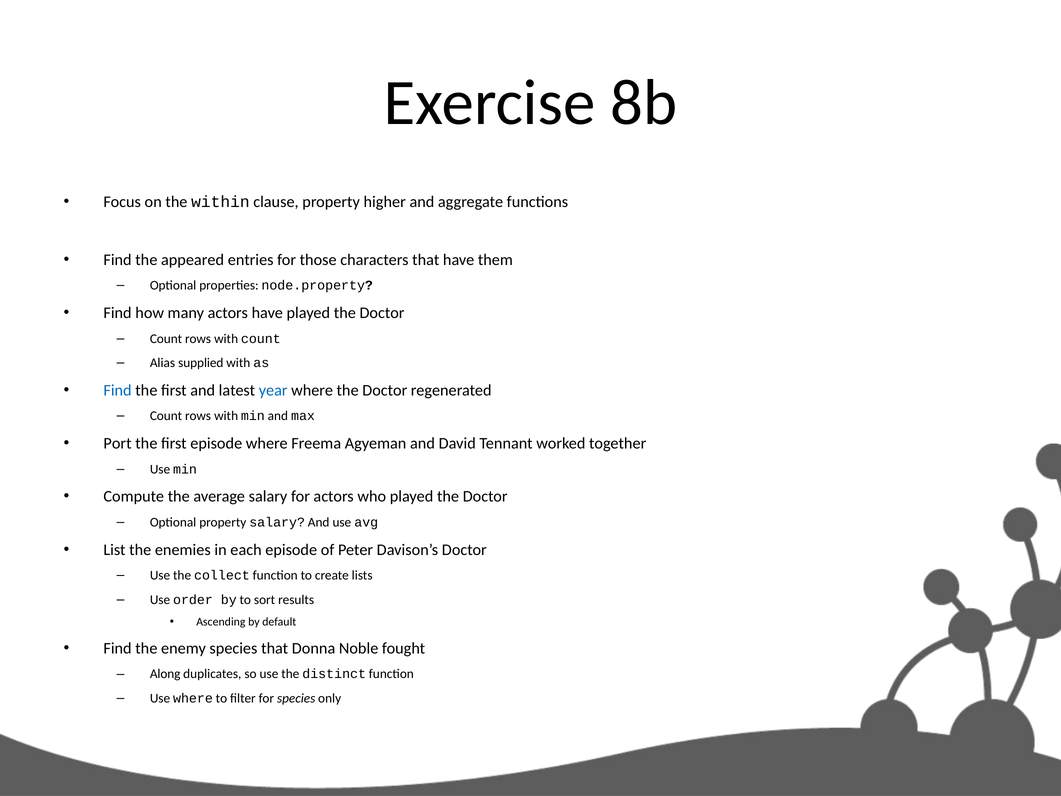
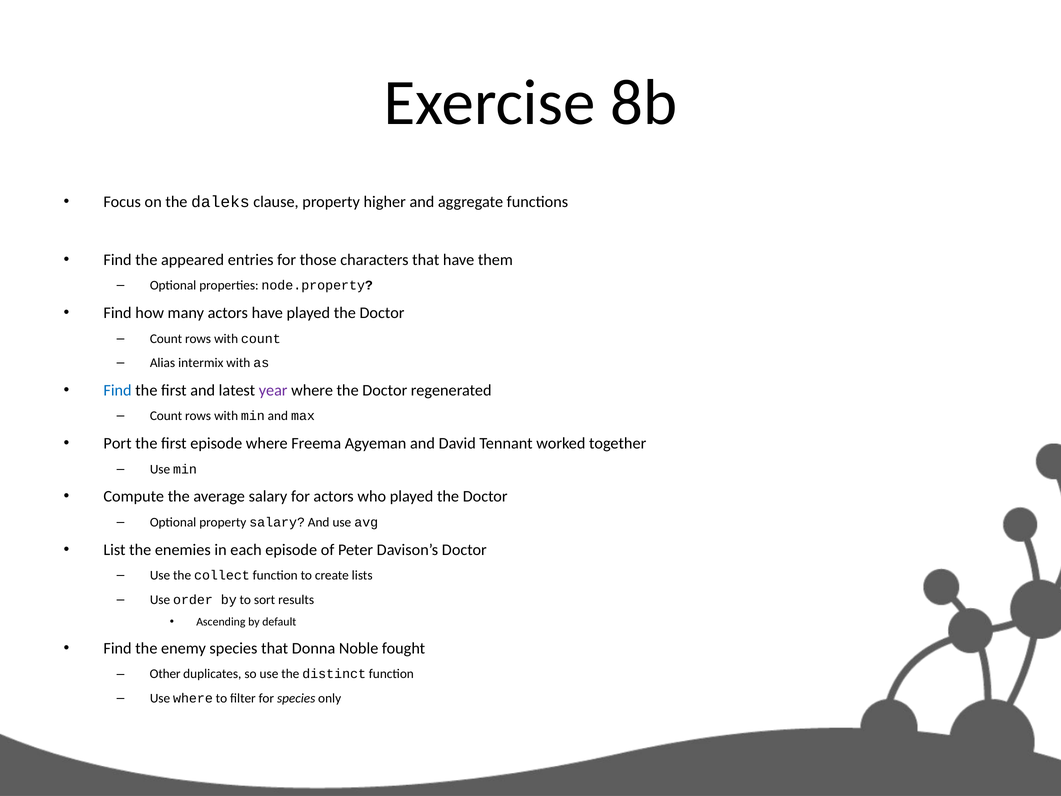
within: within -> daleks (220, 202)
supplied: supplied -> intermix (201, 363)
year colour: blue -> purple (273, 390)
Along: Along -> Other (165, 674)
